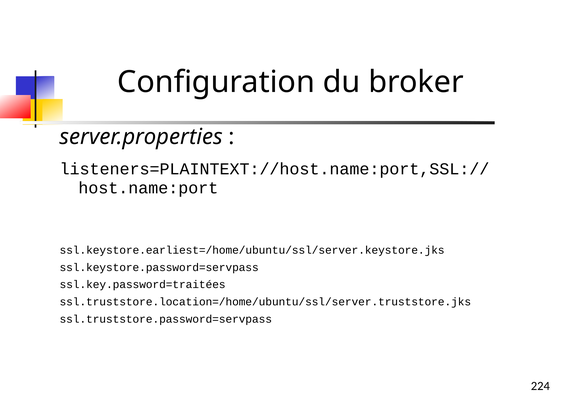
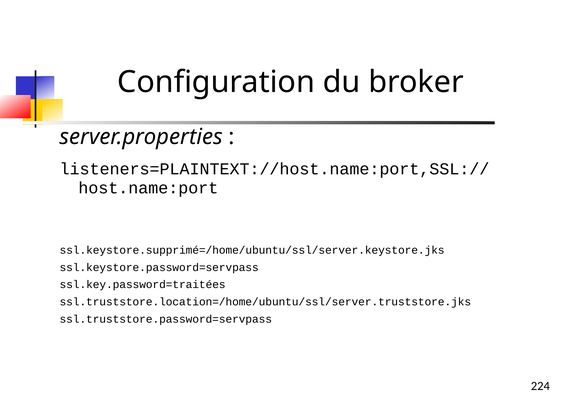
ssl.keystore.earliest=/home/ubuntu/ssl/server.keystore.jks: ssl.keystore.earliest=/home/ubuntu/ssl/server.keystore.jks -> ssl.keystore.supprimé=/home/ubuntu/ssl/server.keystore.jks (252, 250)
